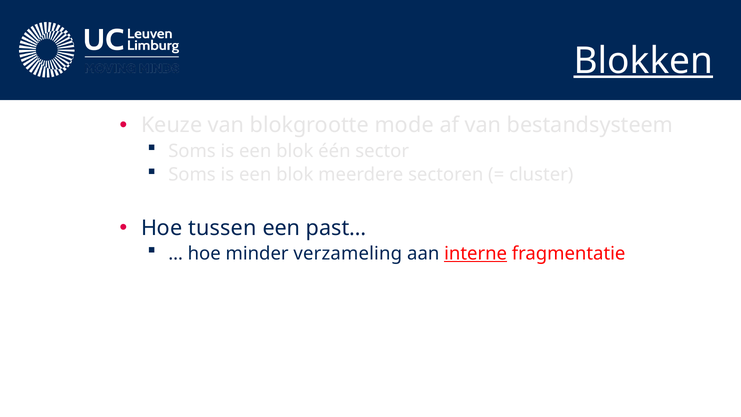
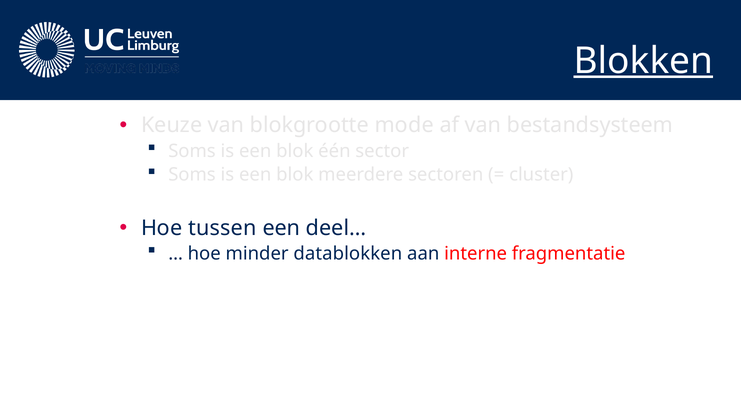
past…: past… -> deel… (336, 228)
verzameling: verzameling -> datablokken (348, 253)
interne underline: present -> none (476, 253)
